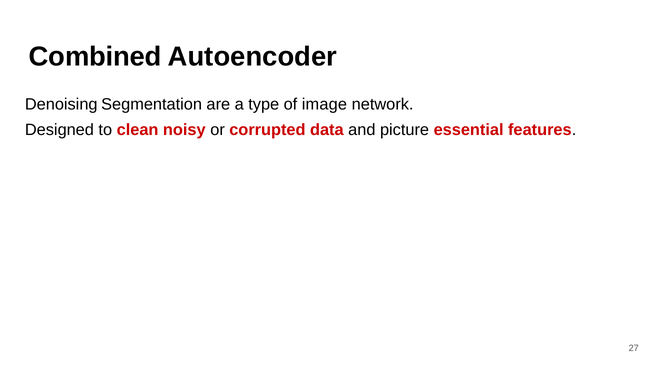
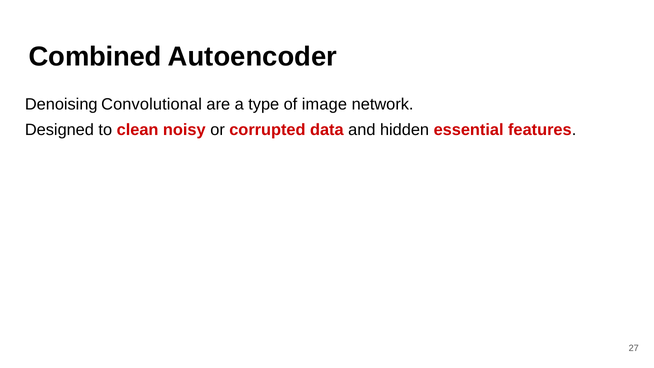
Segmentation: Segmentation -> Convolutional (152, 104)
picture: picture -> hidden (405, 130)
